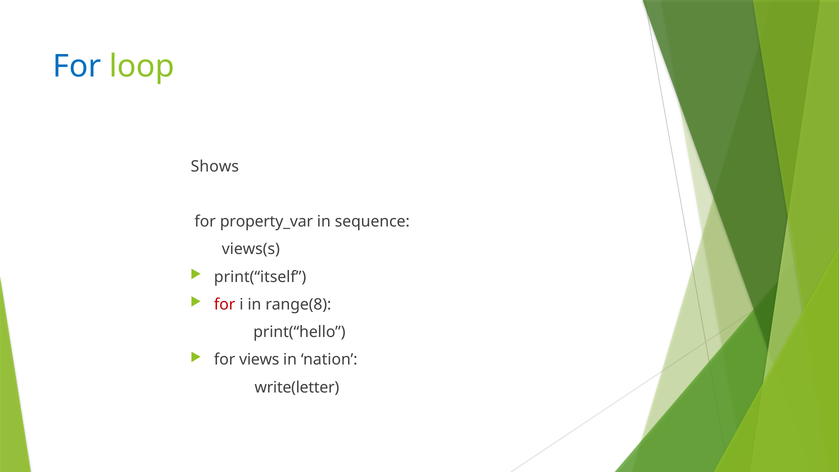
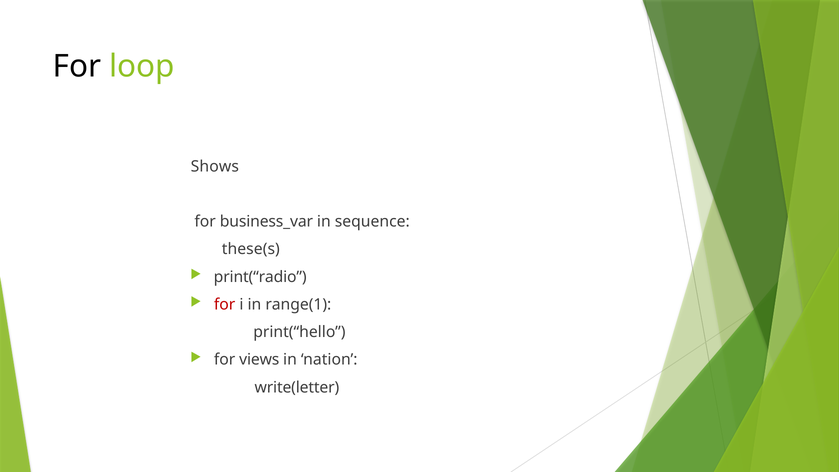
For colour: blue -> black (77, 66)
property_var: property_var -> business_var (266, 222)
views(s: views(s -> these(s (251, 249)
print(“itself: print(“itself -> print(“radio (260, 277)
range(8: range(8 -> range(1 (298, 305)
